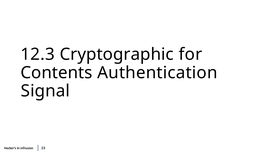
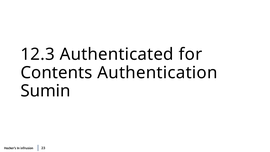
Cryptographic: Cryptographic -> Authenticated (117, 54)
Signal: Signal -> Sumin (45, 91)
